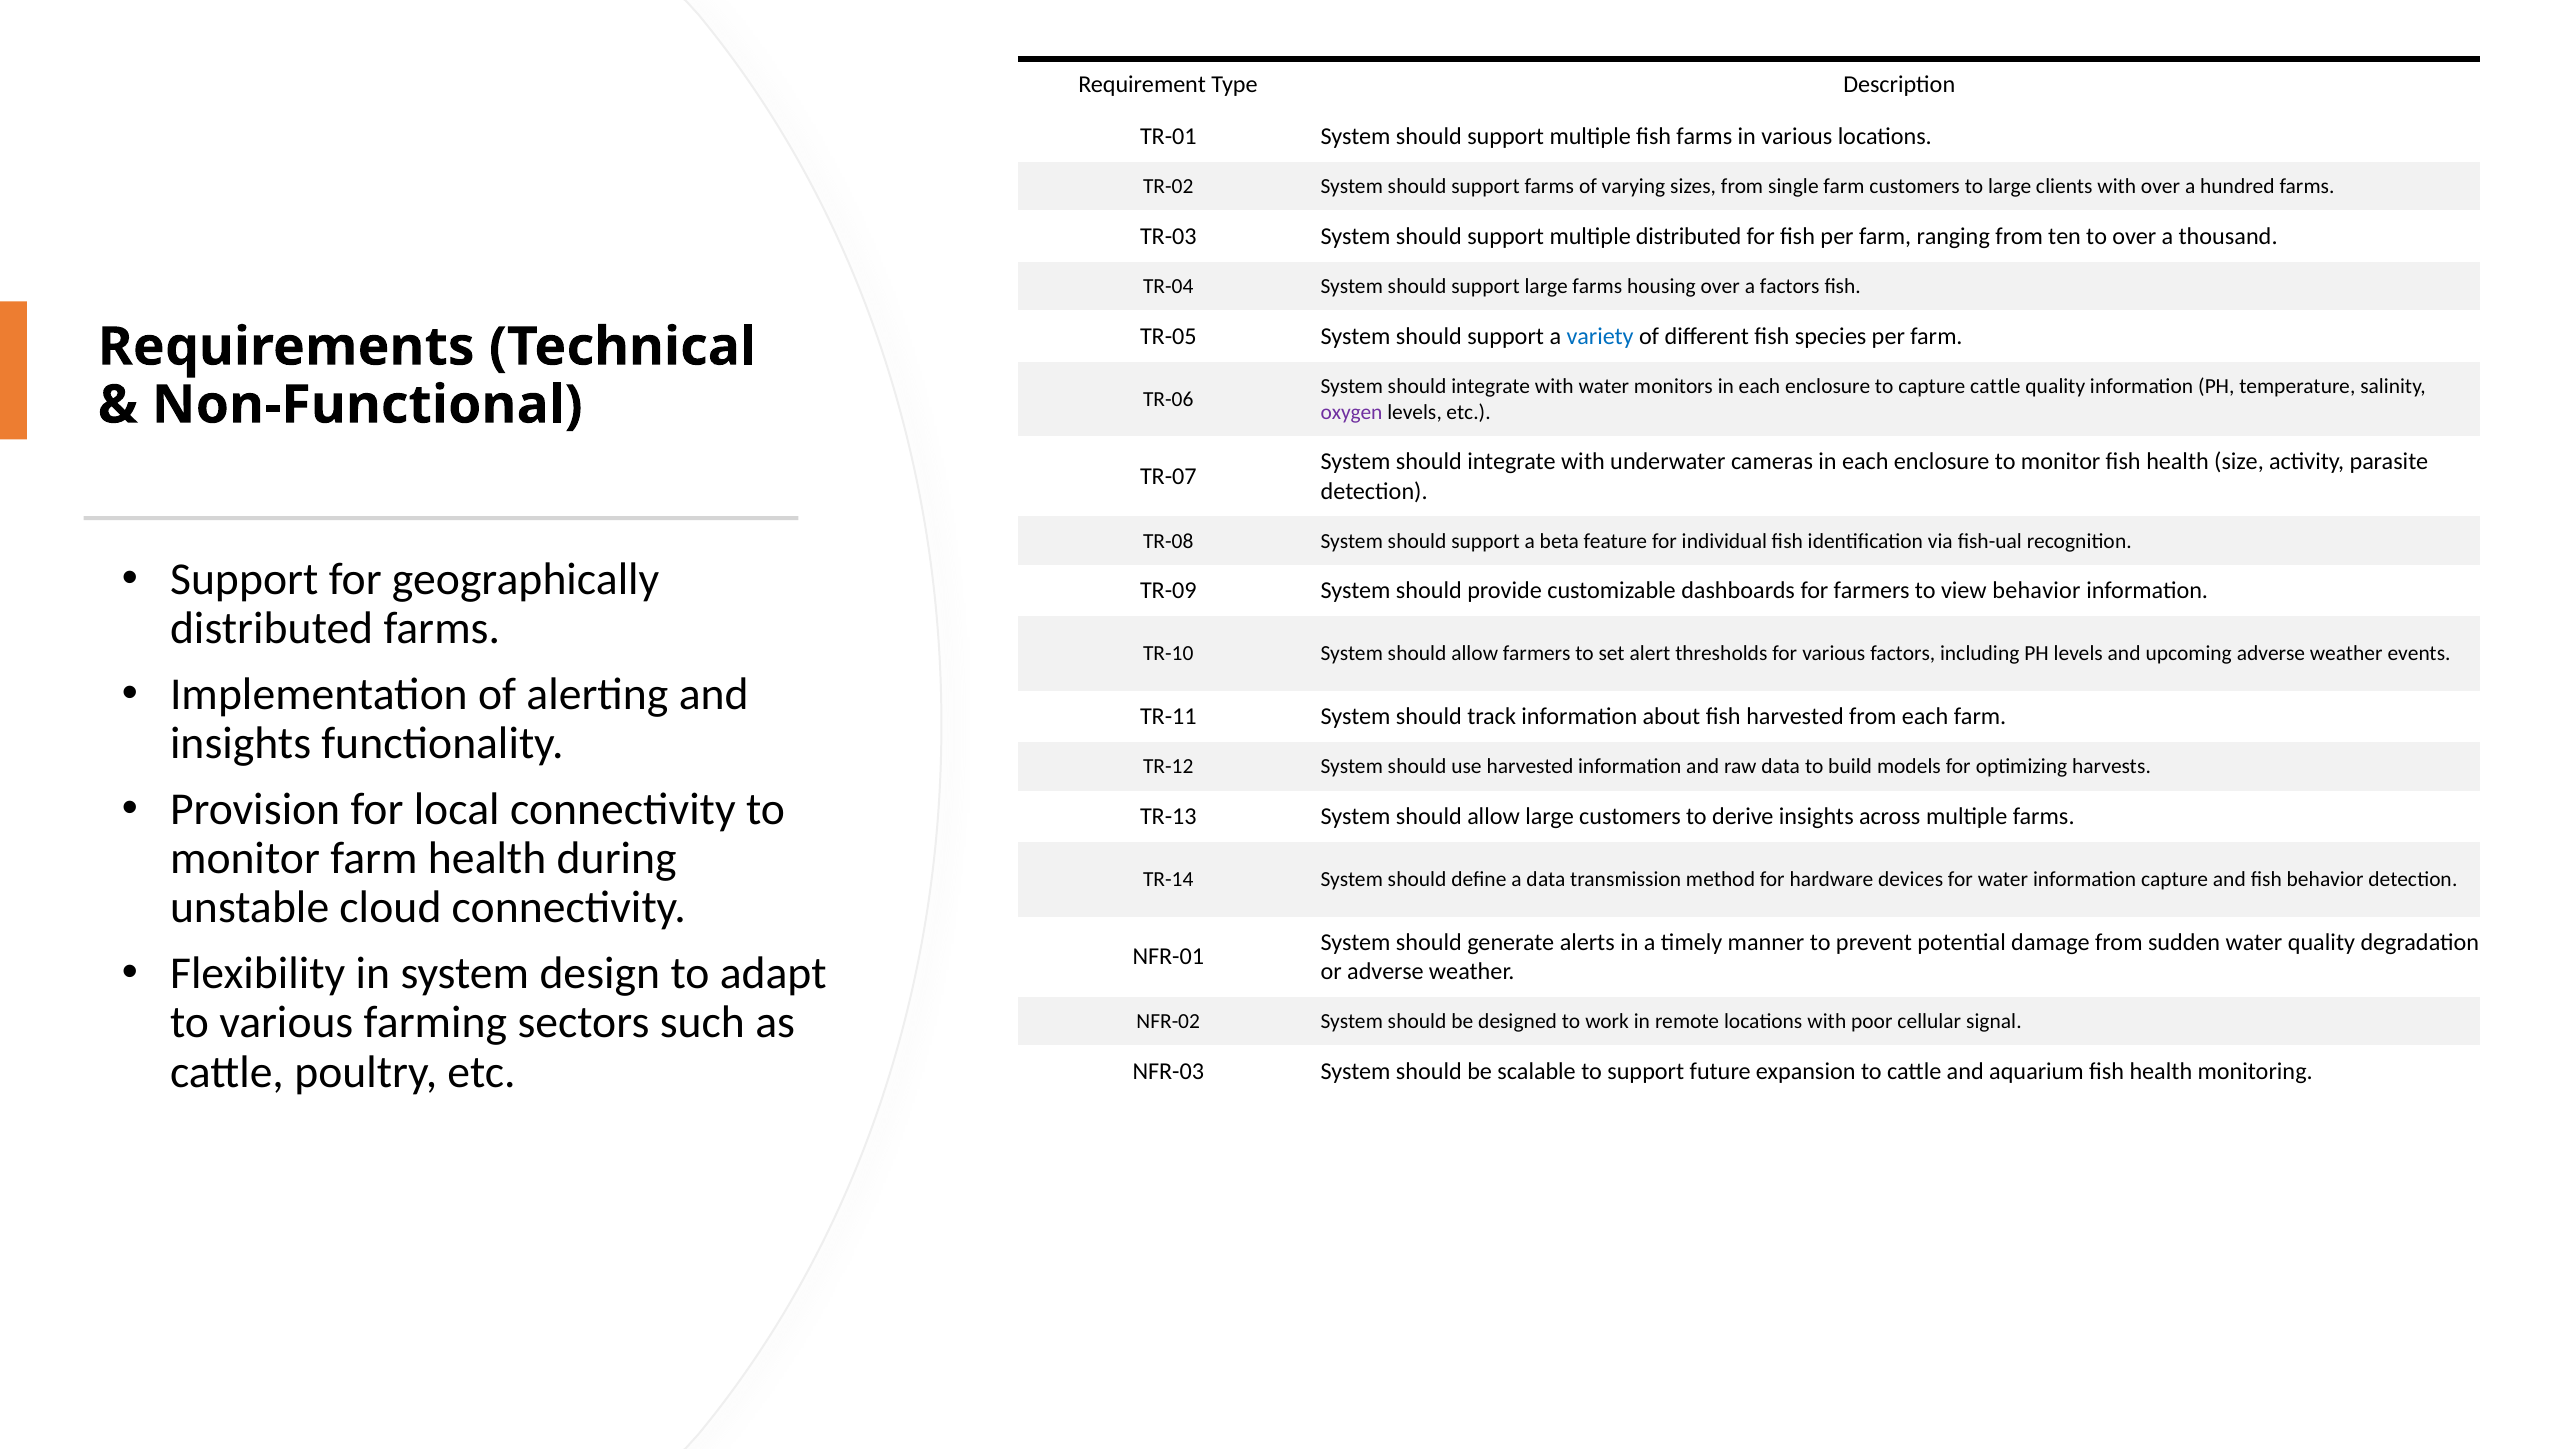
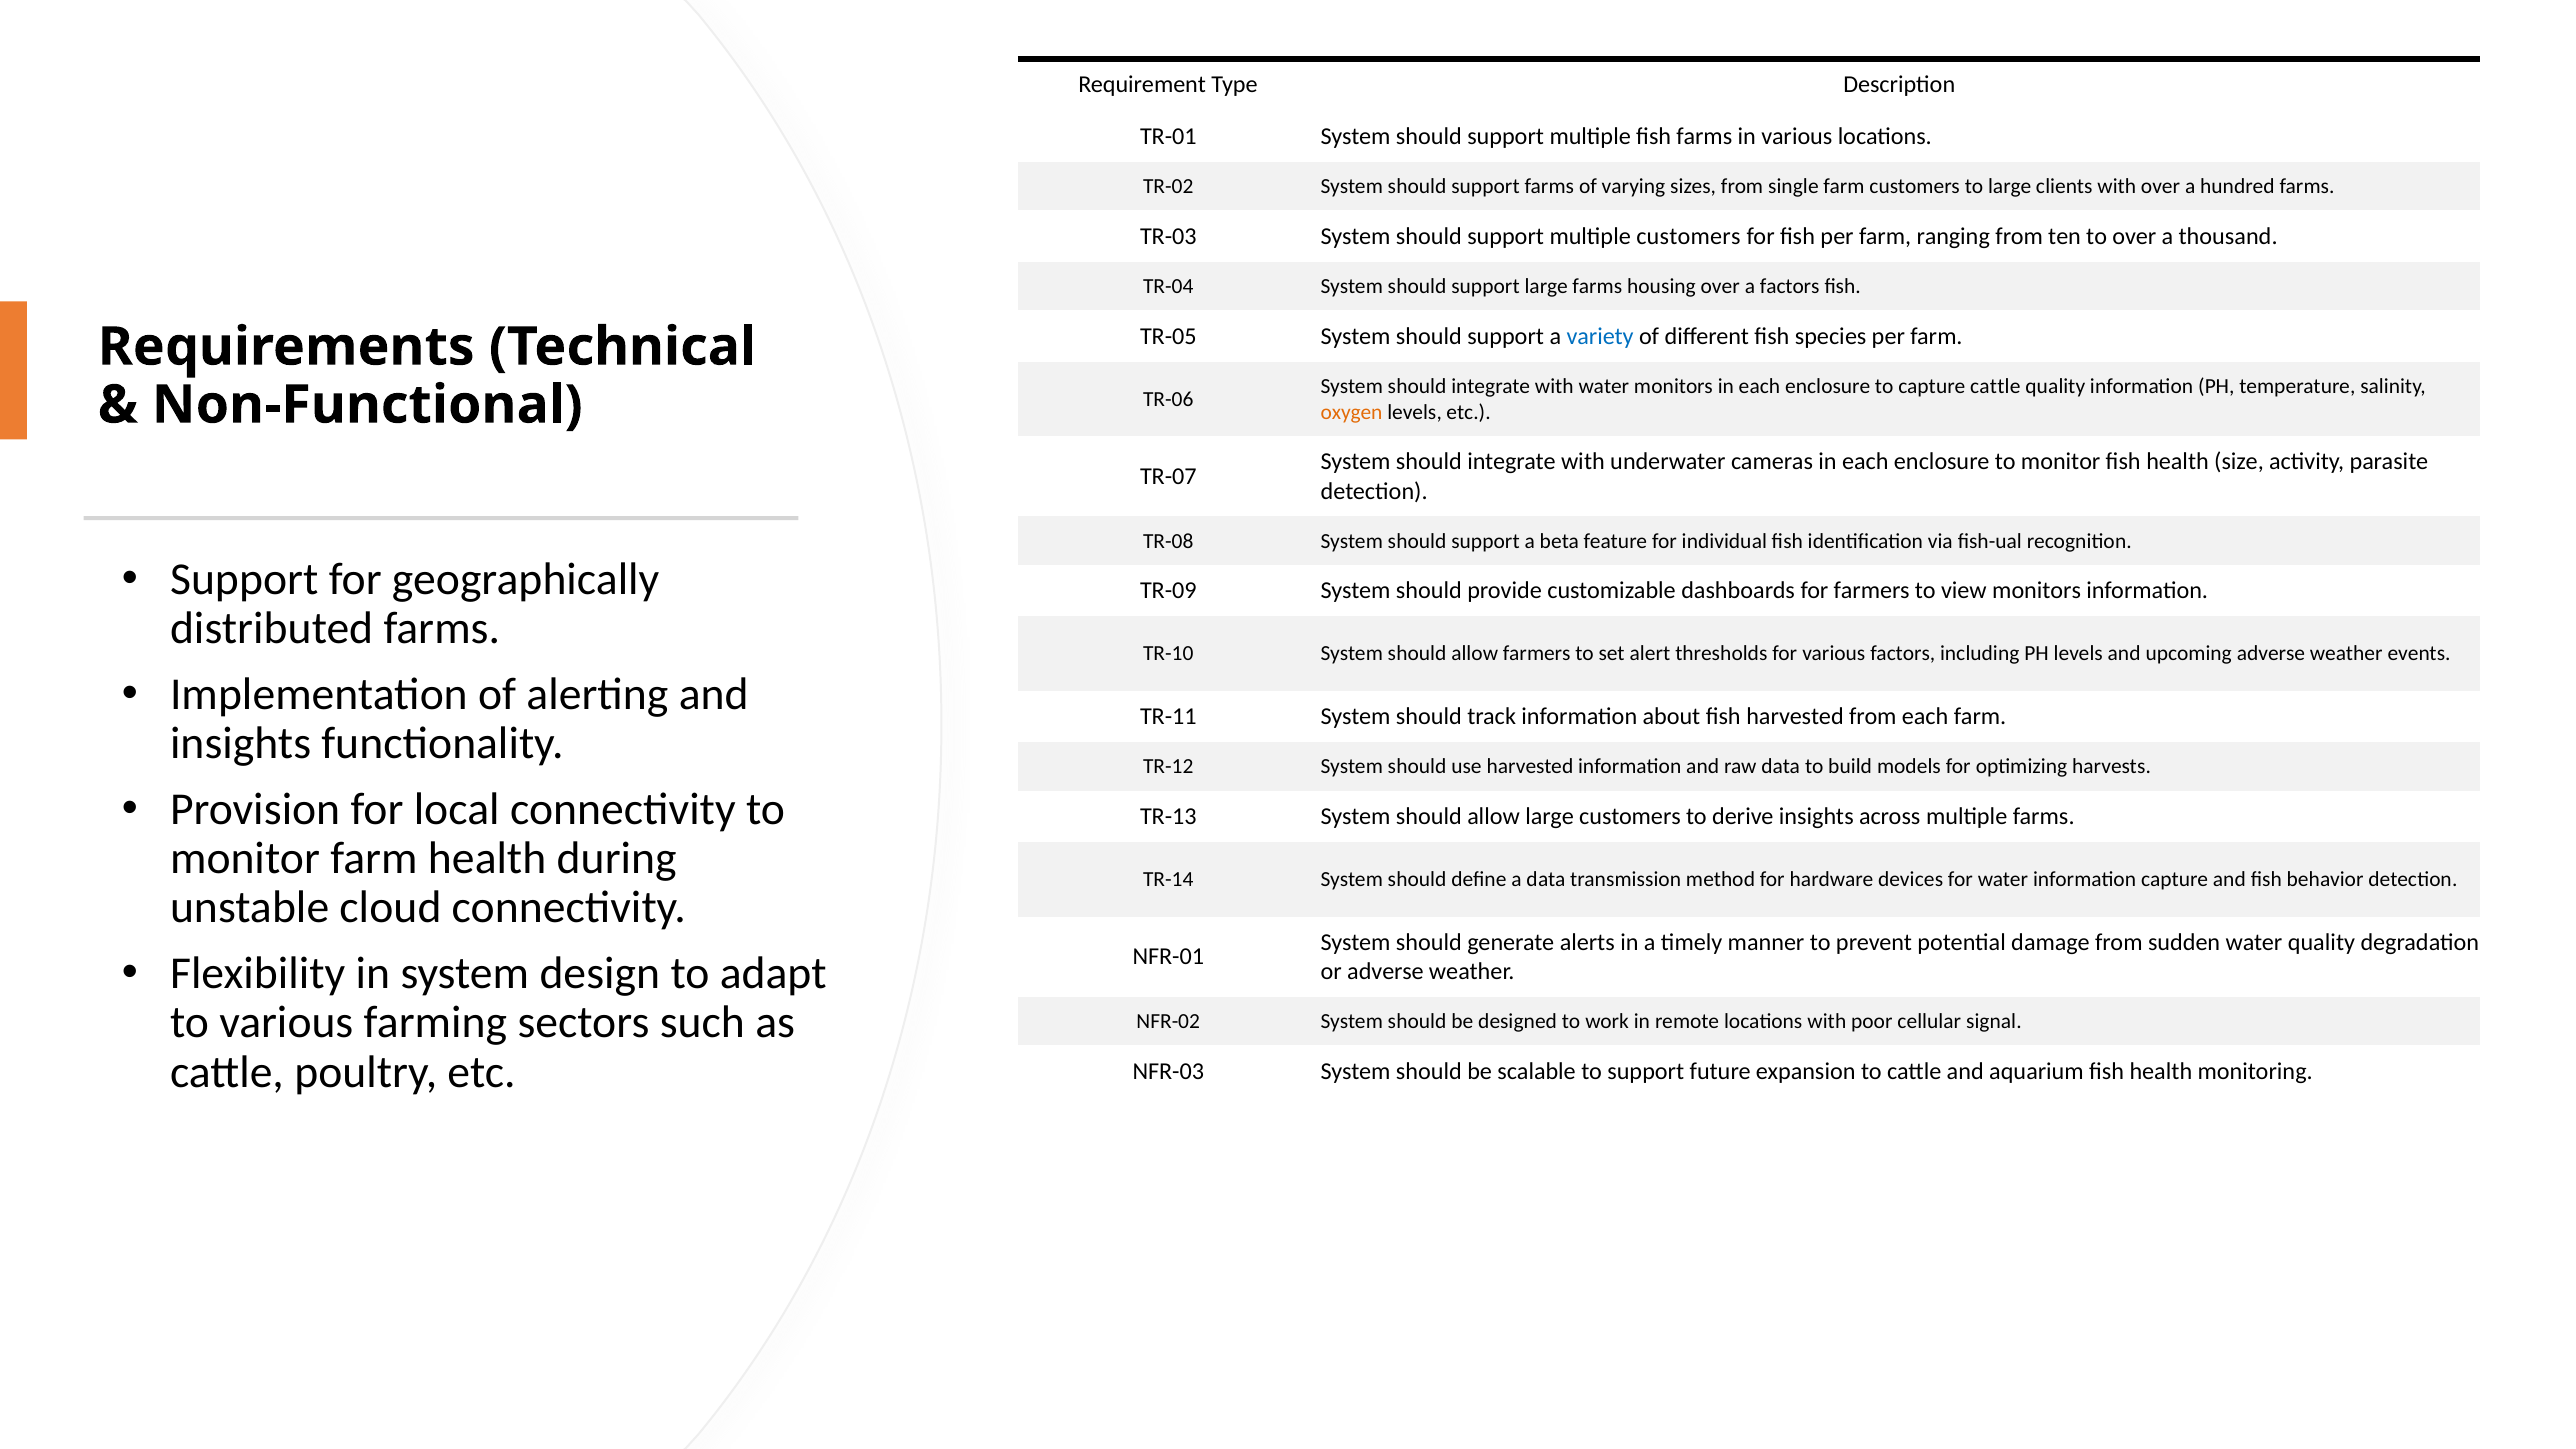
multiple distributed: distributed -> customers (1688, 236)
oxygen colour: purple -> orange (1352, 413)
view behavior: behavior -> monitors (2037, 591)
